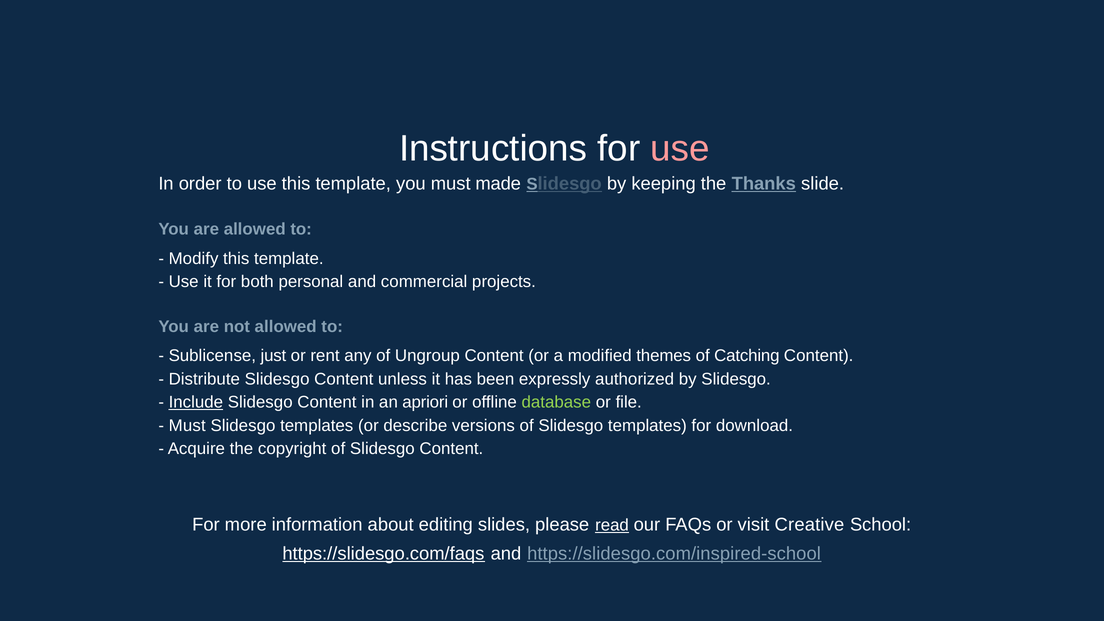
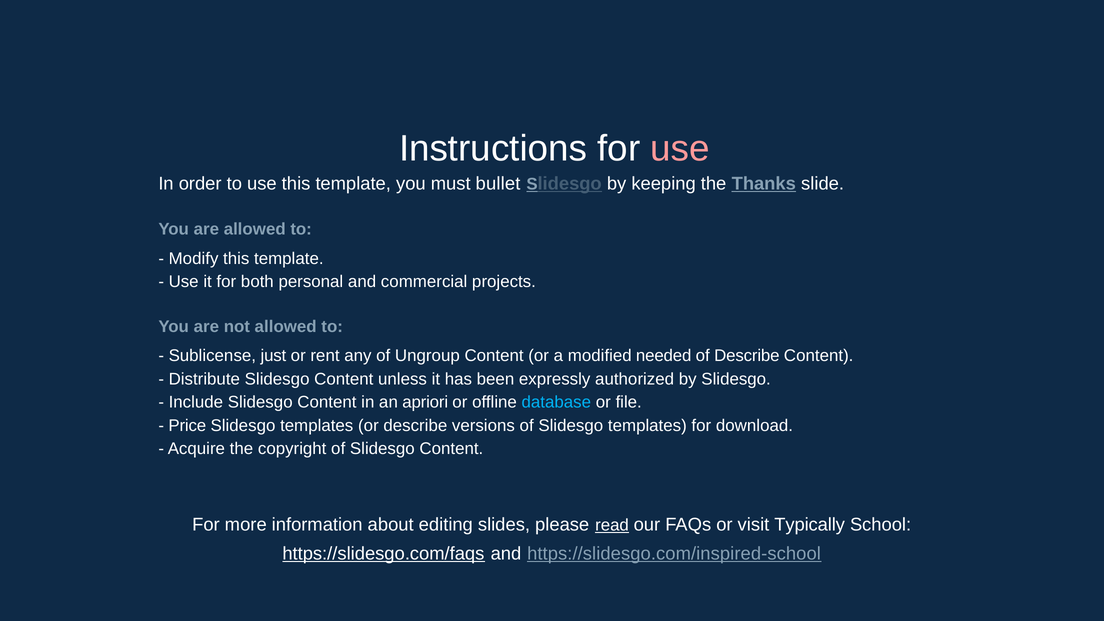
made: made -> bullet (498, 184)
themes: themes -> needed (664, 356)
of Catching: Catching -> Describe (747, 356)
Include underline: present -> none (196, 402)
database colour: light green -> light blue (556, 402)
Must: Must -> Price (187, 426)
Creative: Creative -> Typically (810, 525)
